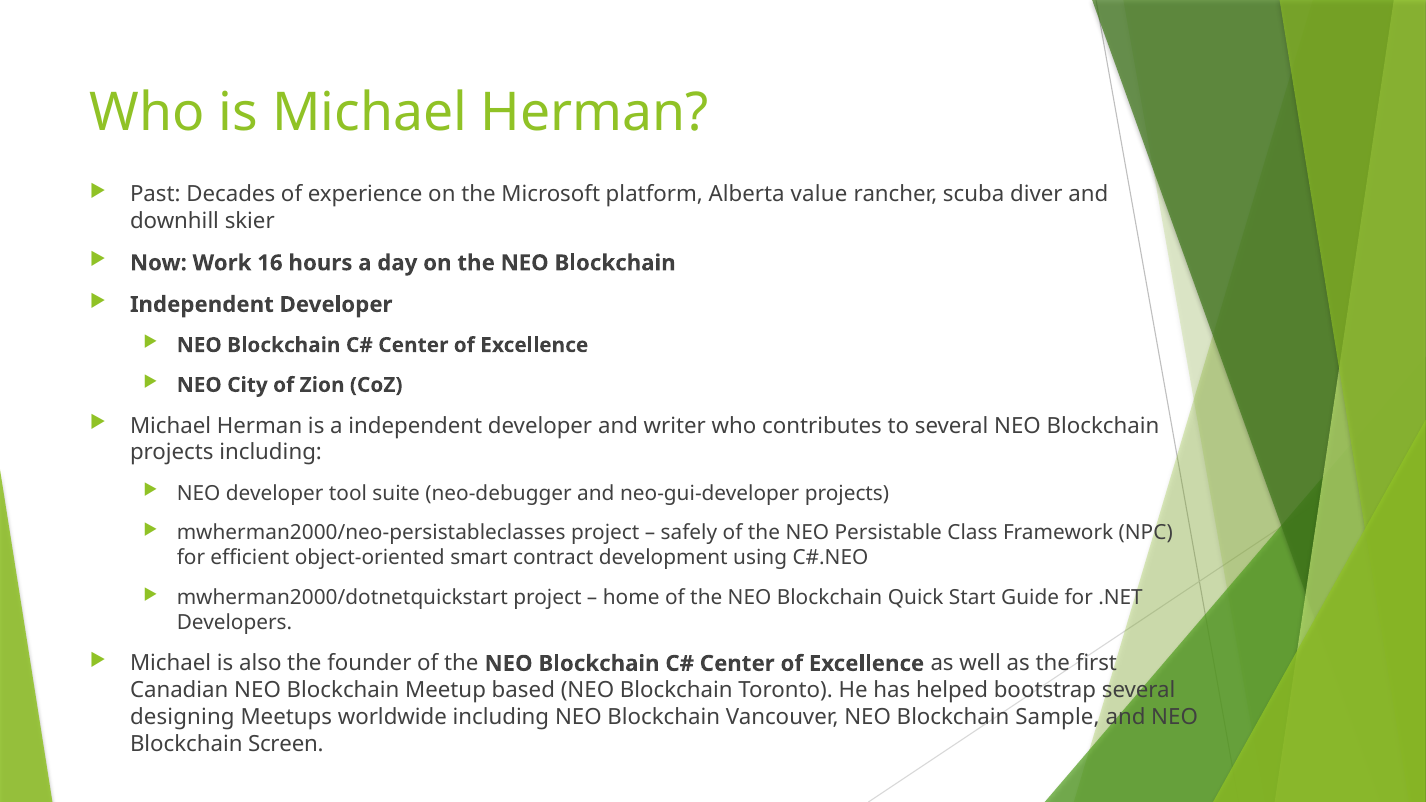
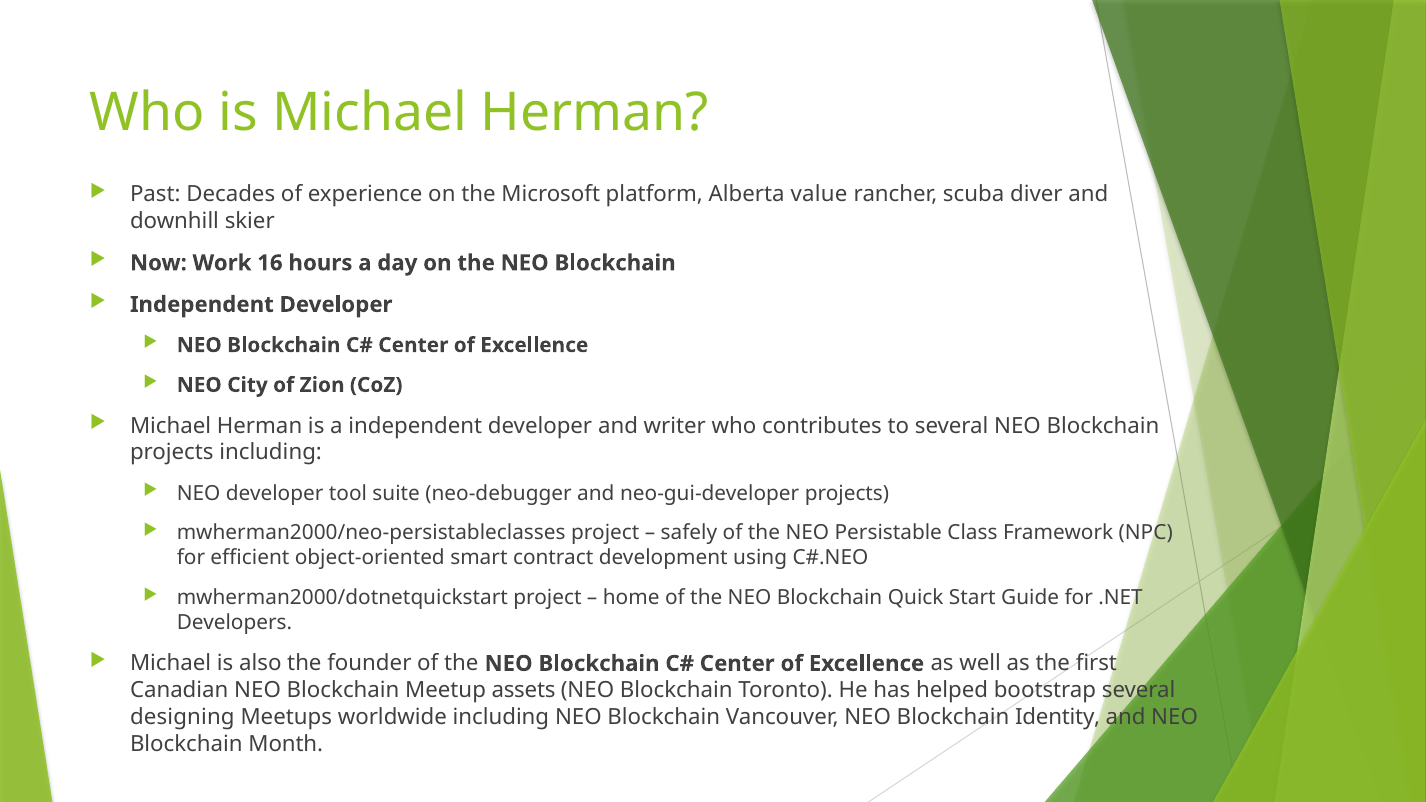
based: based -> assets (523, 690)
Sample: Sample -> Identity (1058, 717)
Screen: Screen -> Month (286, 744)
